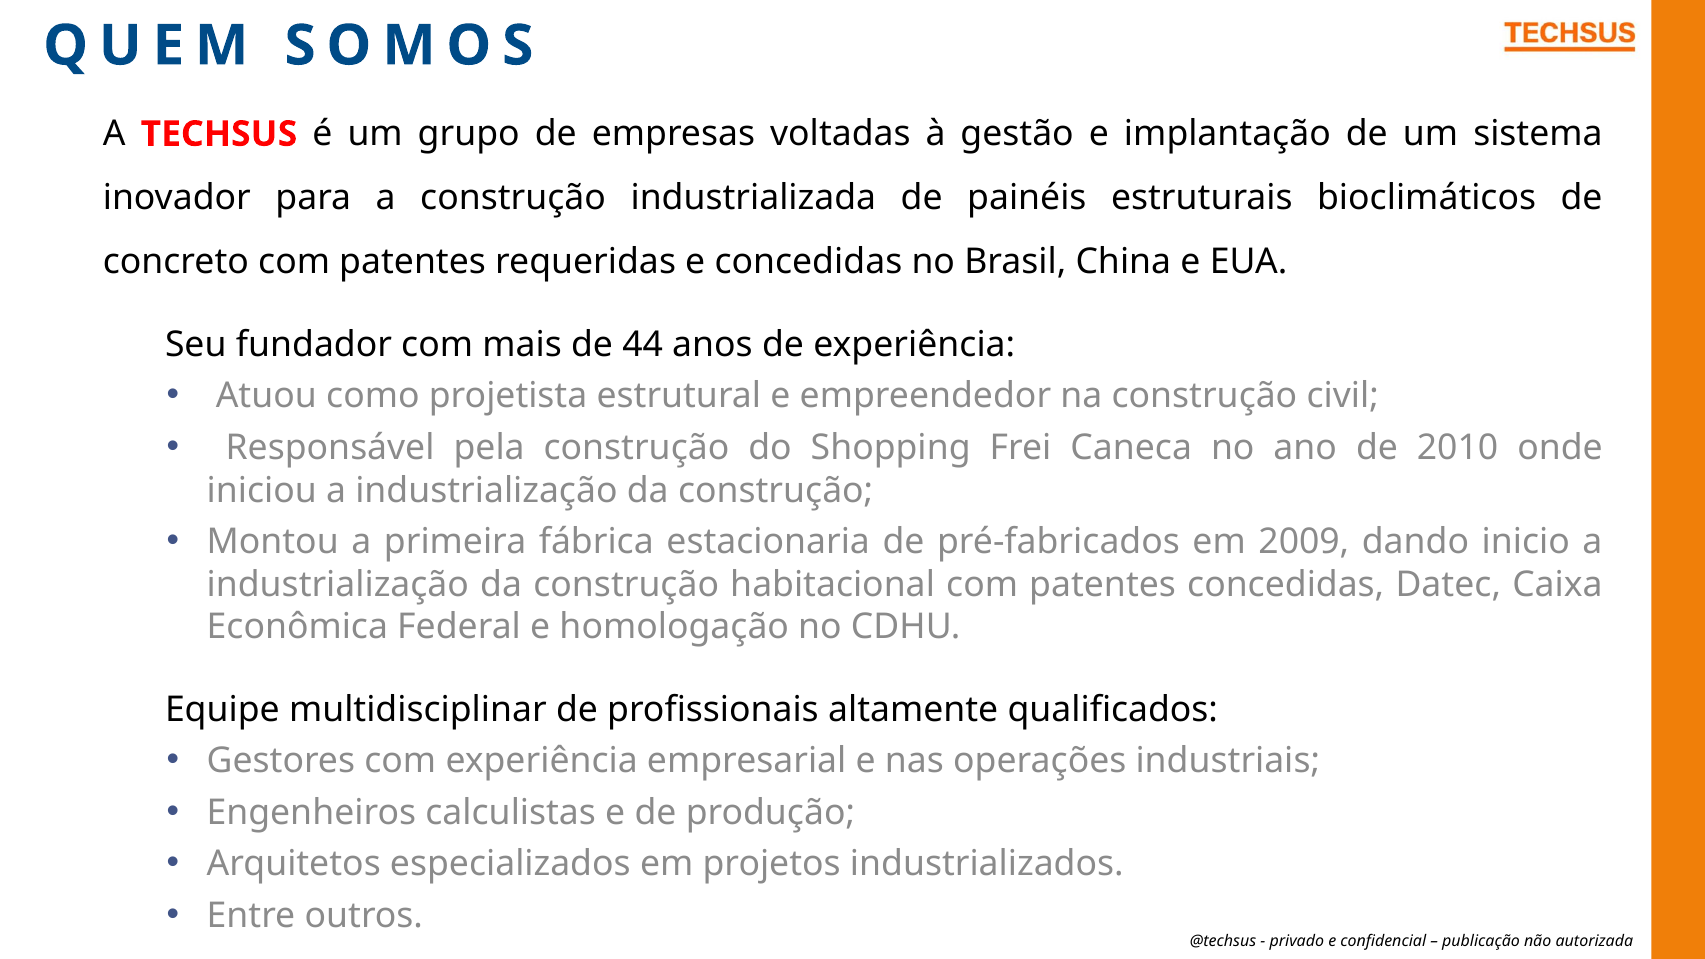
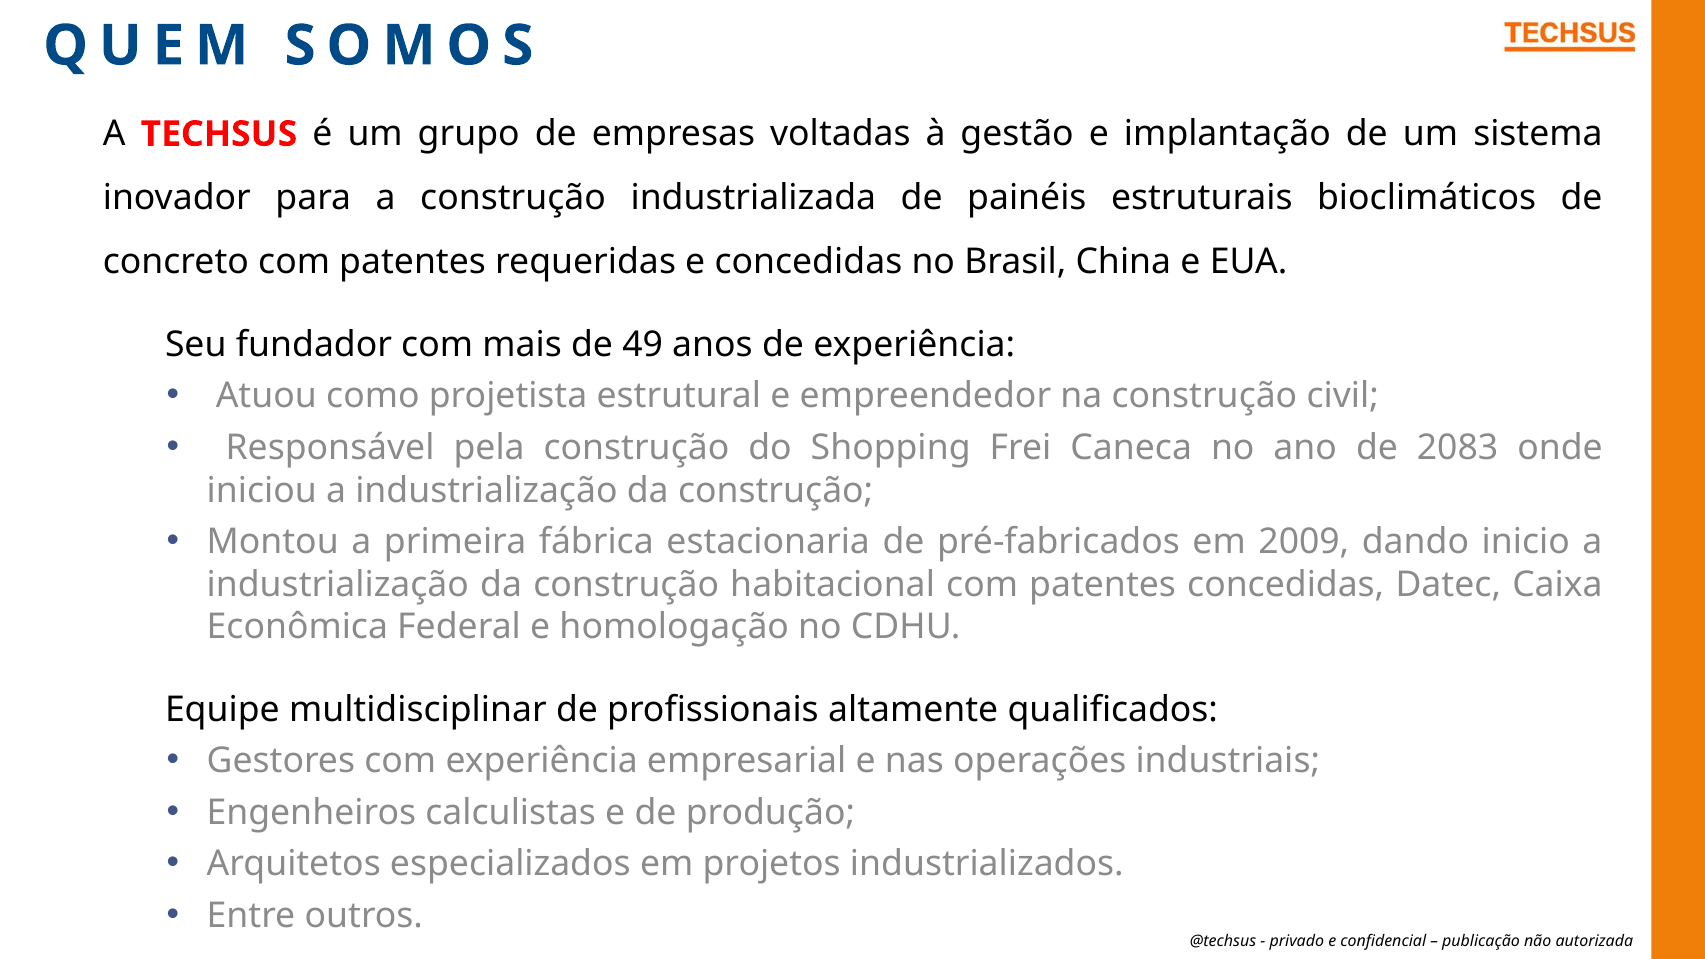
44: 44 -> 49 (643, 345)
2010: 2010 -> 2083 (1458, 448)
